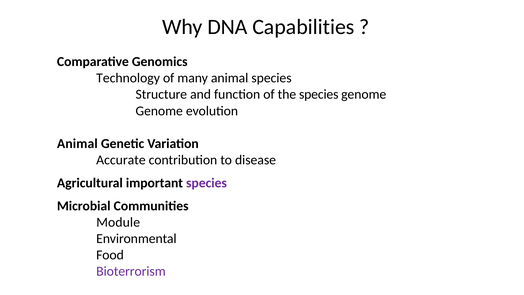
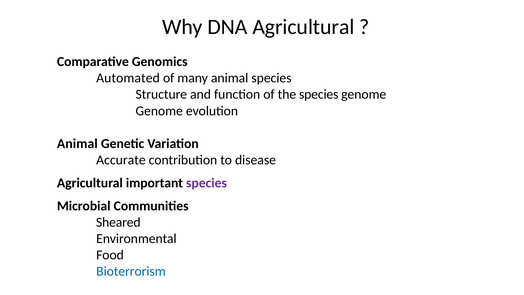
DNA Capabilities: Capabilities -> Agricultural (303, 27)
Technology: Technology -> Automated (128, 78)
Module: Module -> Sheared (118, 222)
Bioterrorism colour: purple -> blue (131, 271)
